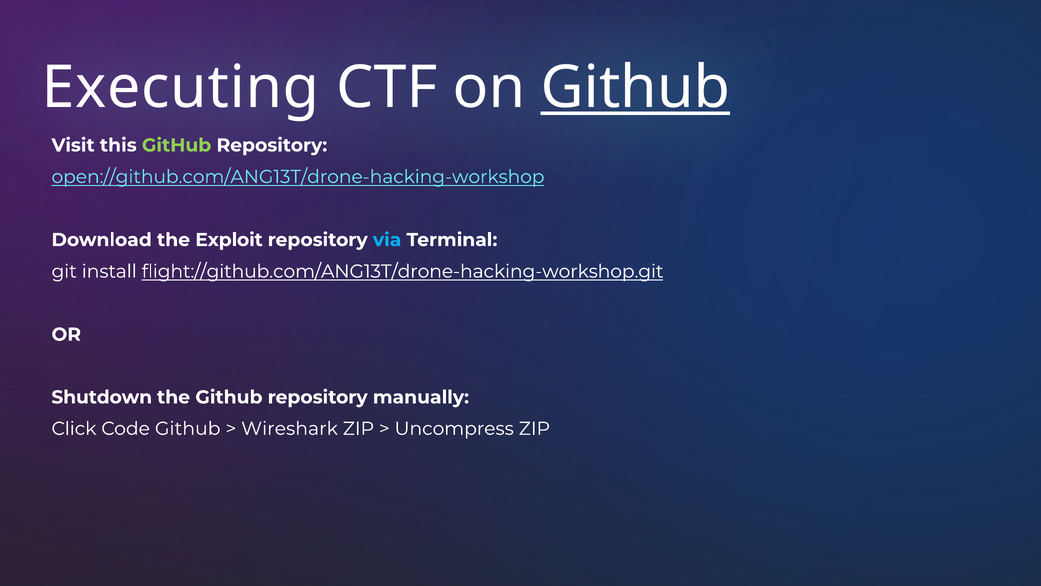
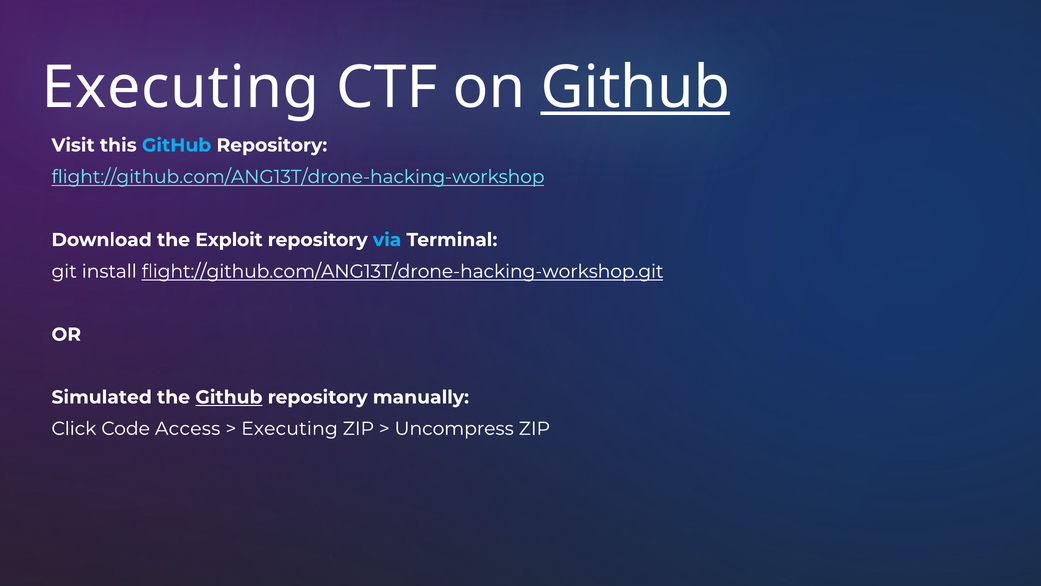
GitHub colour: light green -> light blue (177, 145)
open://github.com/ANG13T/drone-hacking-workshop: open://github.com/ANG13T/drone-hacking-workshop -> flight://github.com/ANG13T/drone-hacking-workshop (298, 177)
Shutdown: Shutdown -> Simulated (102, 397)
Github underline: none -> present (229, 397)
Code Github: Github -> Access (188, 428)
Wireshark: Wireshark -> Executing (289, 428)
